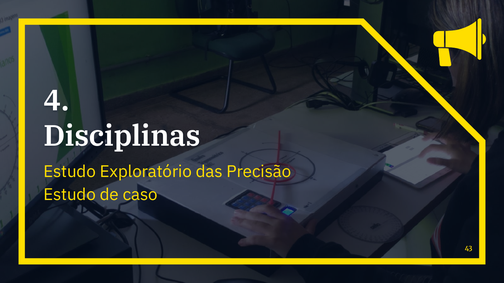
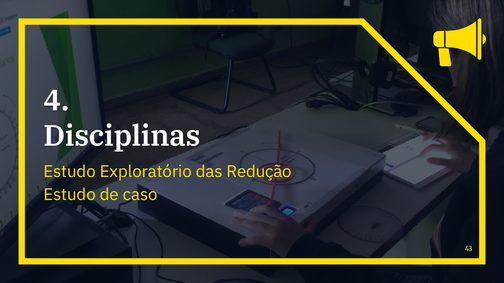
Precisão: Precisão -> Redução (259, 172)
